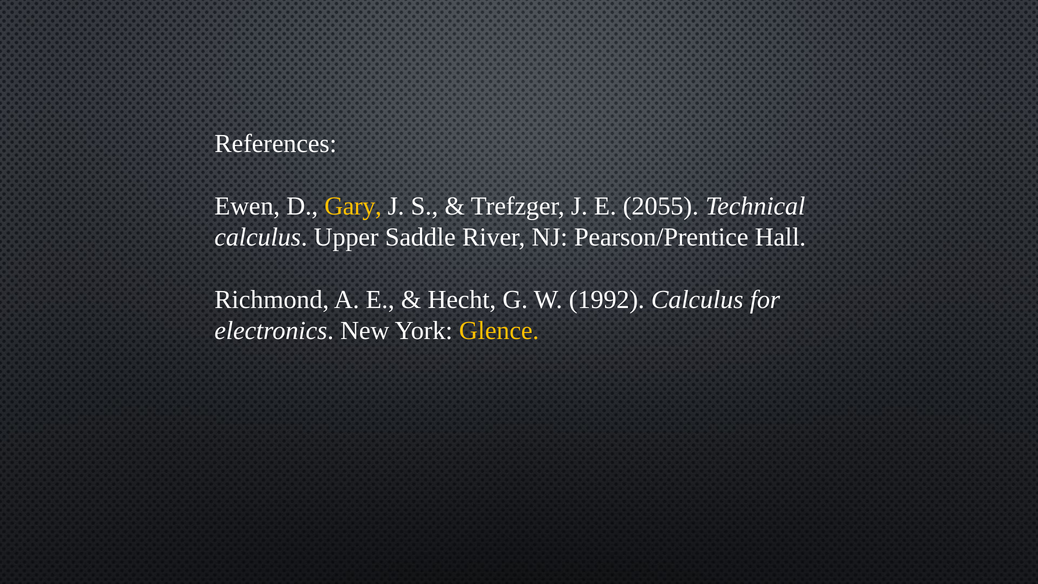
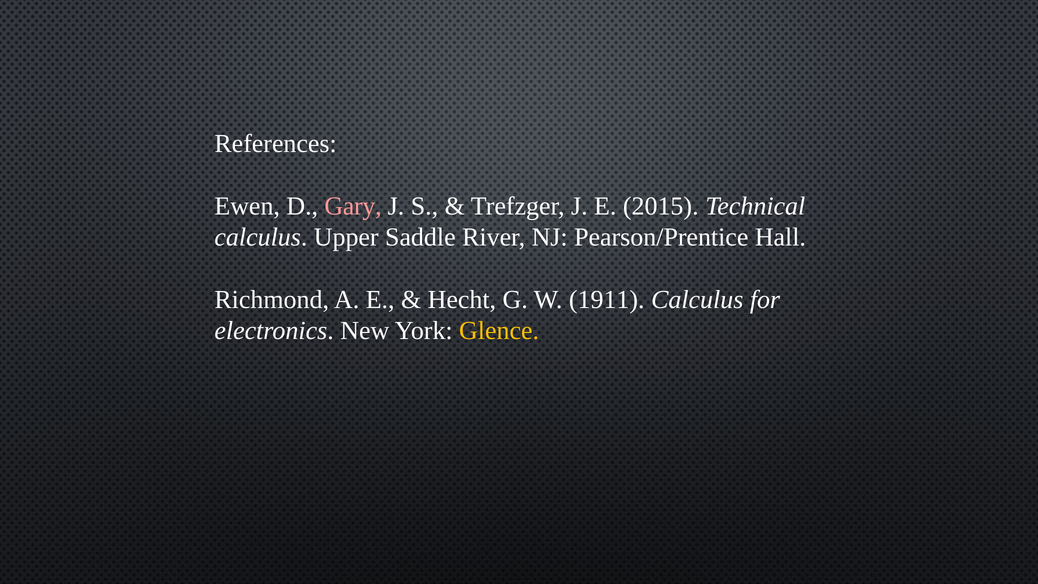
Gary colour: yellow -> pink (353, 206)
2055: 2055 -> 2015 (661, 206)
1992: 1992 -> 1911 (607, 300)
